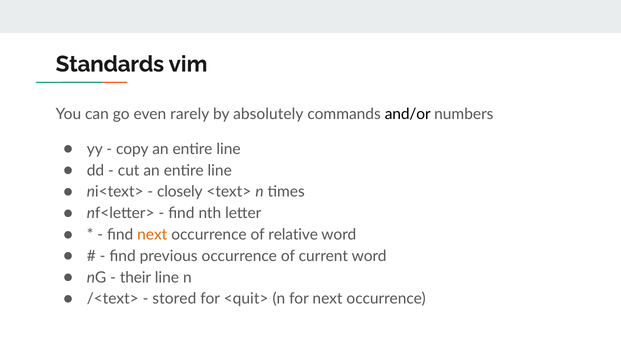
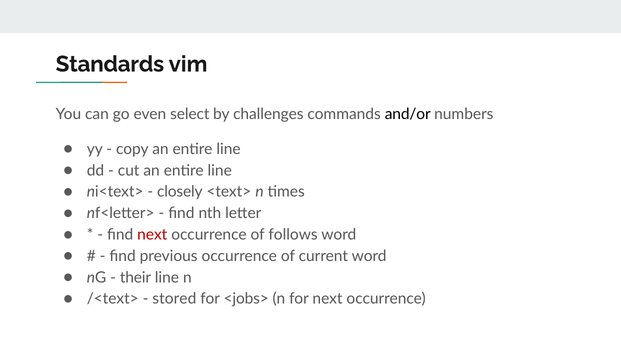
rarely: rarely -> select (190, 114)
absolutely: absolutely -> challenges (268, 114)
next colour: orange -> red (152, 235)
relative: relative -> follows (293, 235)
<quit>: <quit> -> <jobs> (246, 299)
